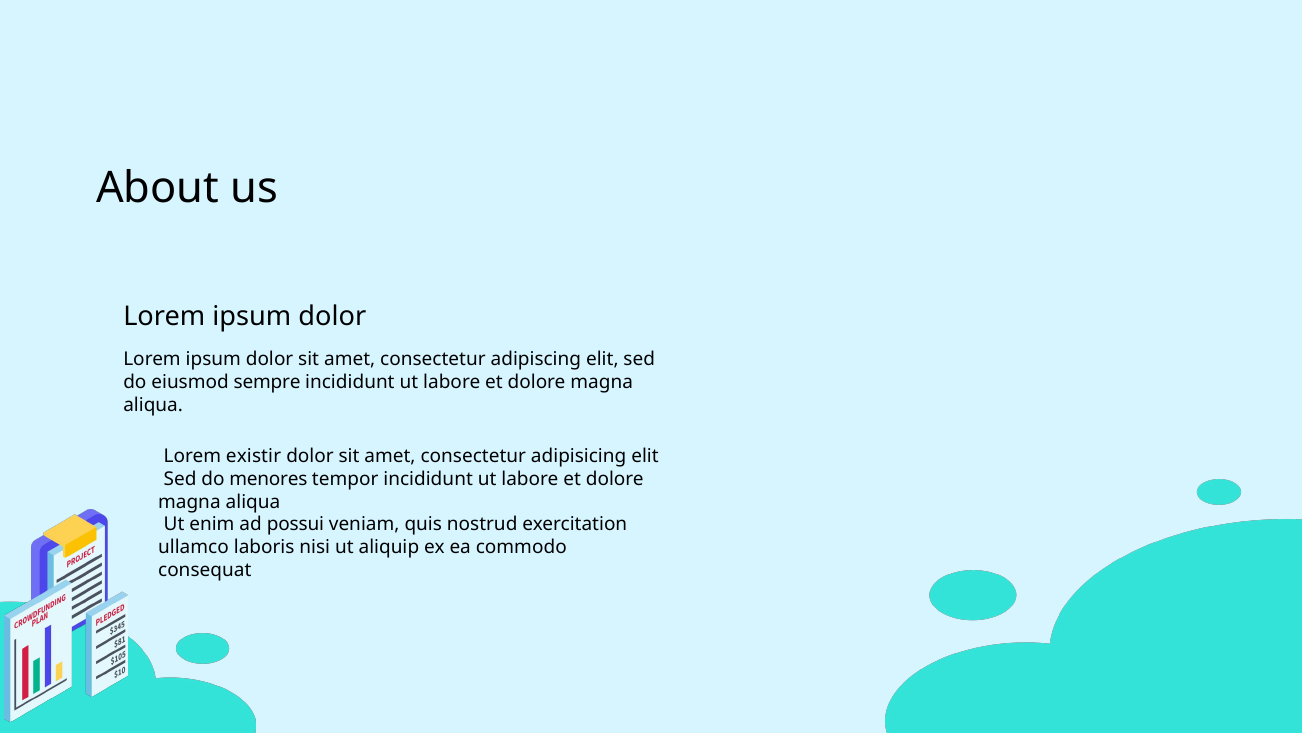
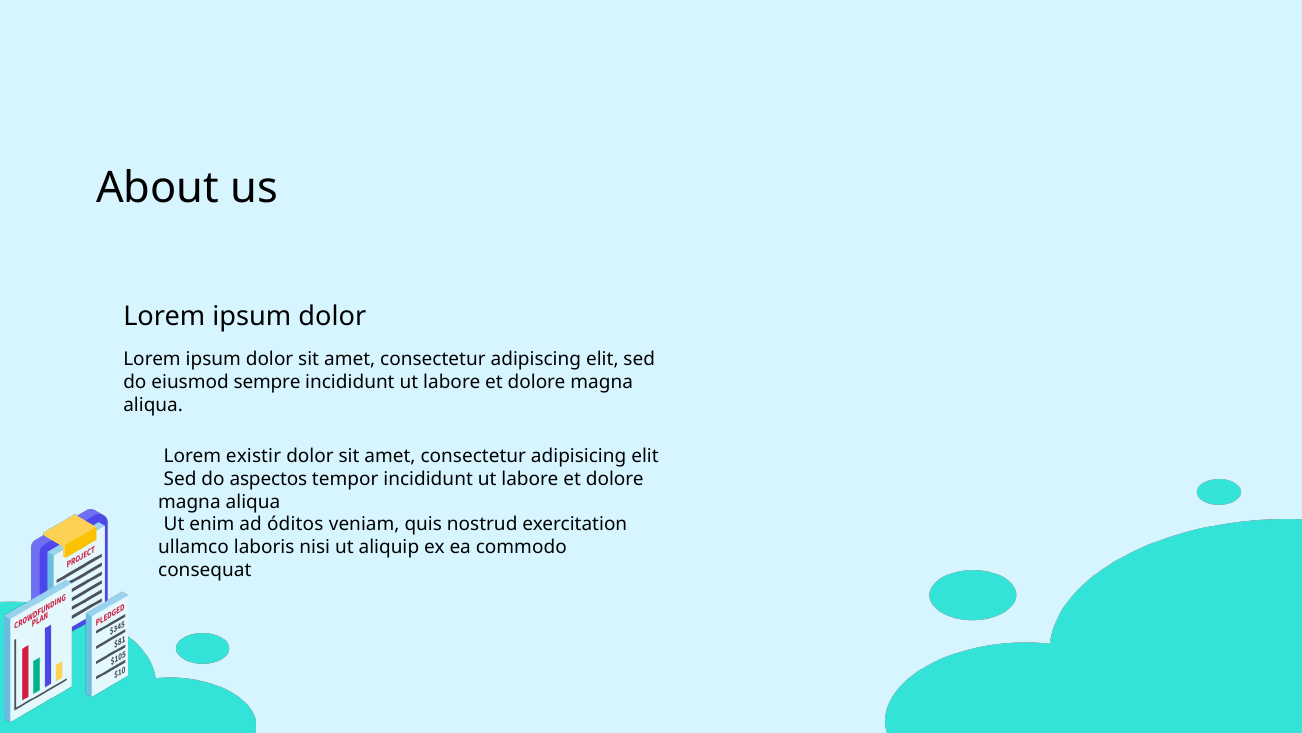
menores: menores -> aspectos (268, 479)
possui: possui -> óditos (295, 524)
